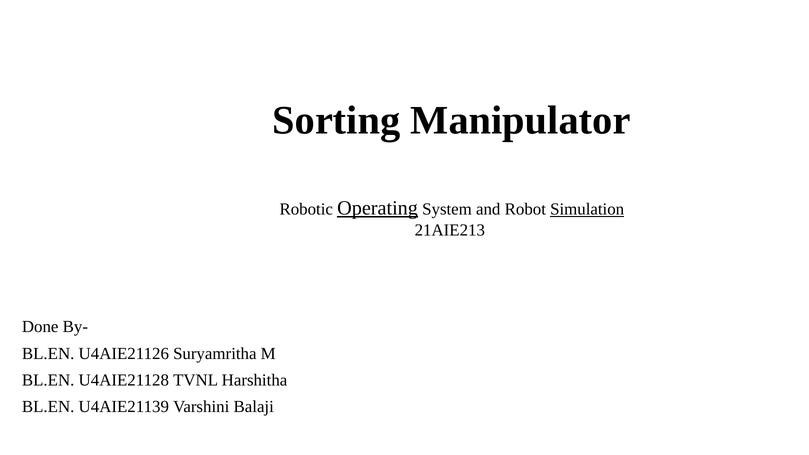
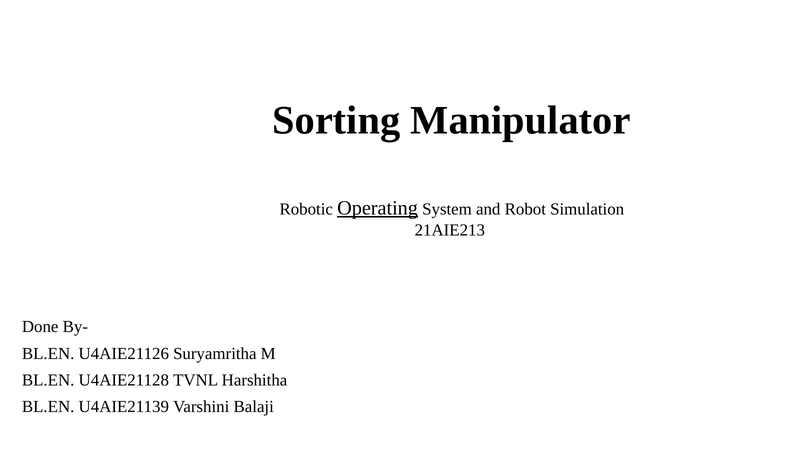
Simulation underline: present -> none (587, 209)
